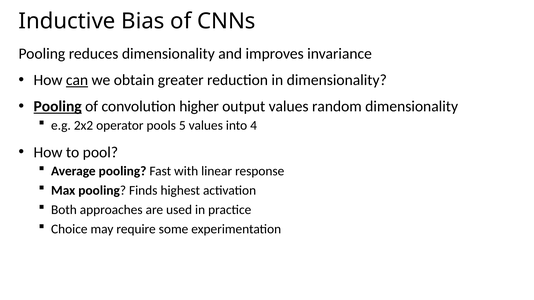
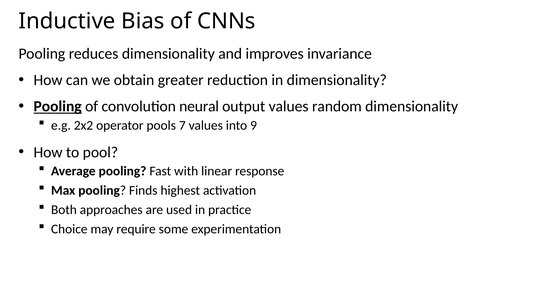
can underline: present -> none (77, 80)
higher: higher -> neural (199, 107)
5: 5 -> 7 (182, 125)
4: 4 -> 9 (254, 125)
